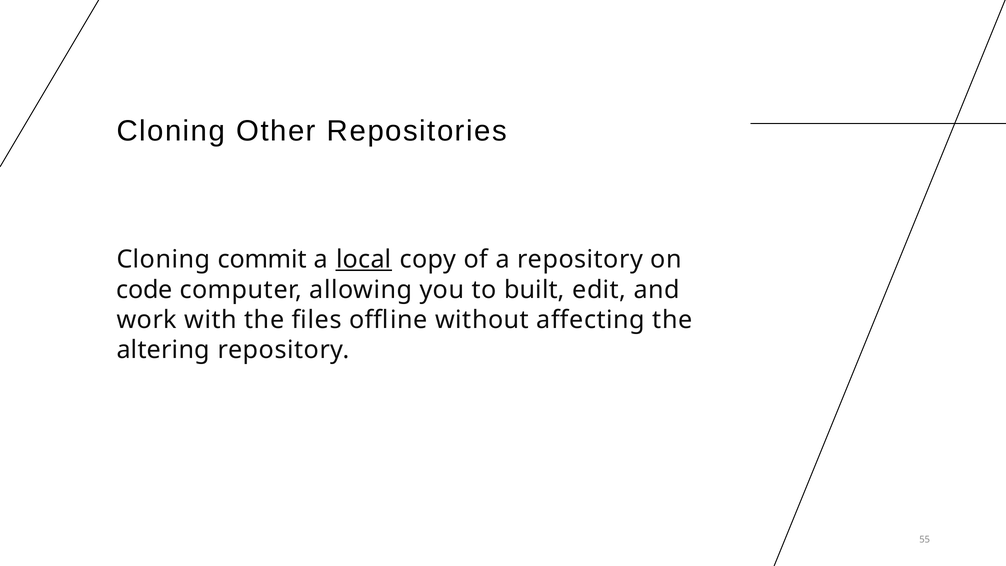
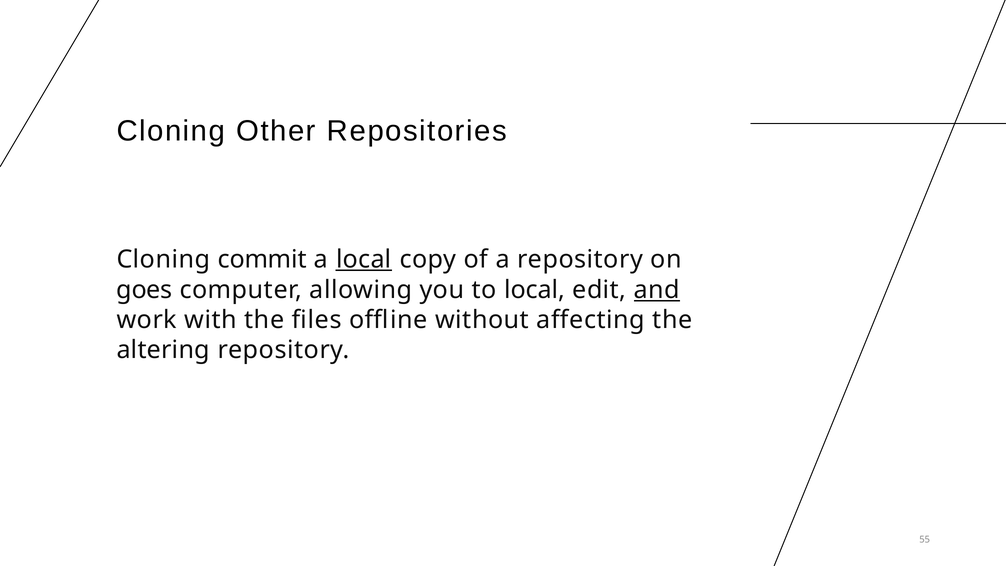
code: code -> goes (144, 290)
to built: built -> local (534, 290)
and underline: none -> present (657, 290)
